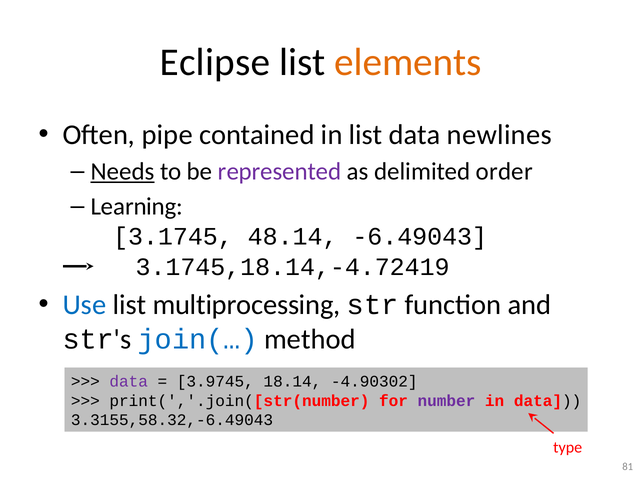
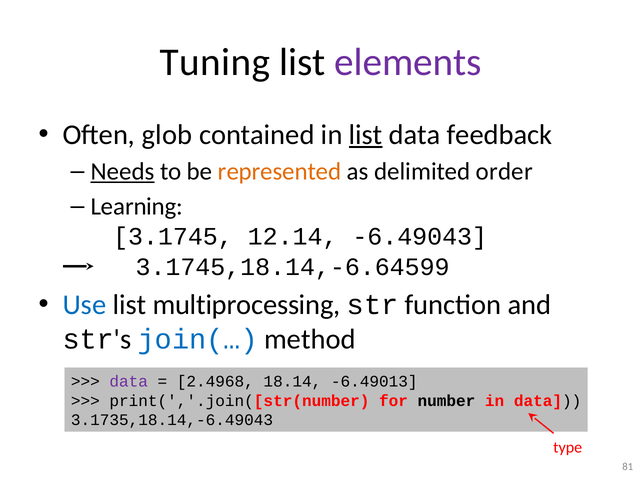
Eclipse: Eclipse -> Tuning (215, 62)
elements colour: orange -> purple (408, 62)
pipe: pipe -> glob (167, 135)
list underline: none -> present (366, 135)
newlines: newlines -> feedback (500, 135)
represented colour: purple -> orange (280, 172)
48.14: 48.14 -> 12.14 (293, 237)
3.1745,18.14,-4.72419: 3.1745,18.14,-4.72419 -> 3.1745,18.14,-6.64599 (293, 266)
3.9745: 3.9745 -> 2.4968 (215, 381)
-4.90302: -4.90302 -> -6.49013 (374, 381)
number colour: purple -> black (446, 400)
3.3155,58.32,-6.49043: 3.3155,58.32,-6.49043 -> 3.1735,18.14,-6.49043 (172, 420)
